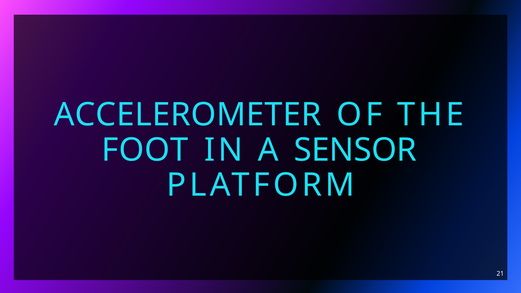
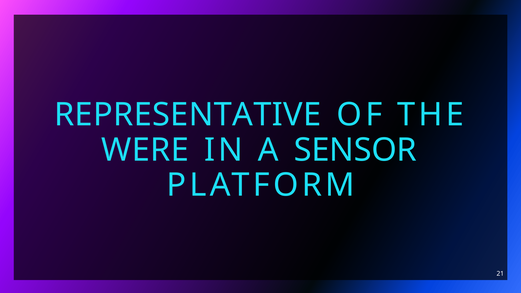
ACCELEROMETER: ACCELEROMETER -> REPRESENTATIVE (188, 115)
FOOT: FOOT -> WERE (145, 150)
